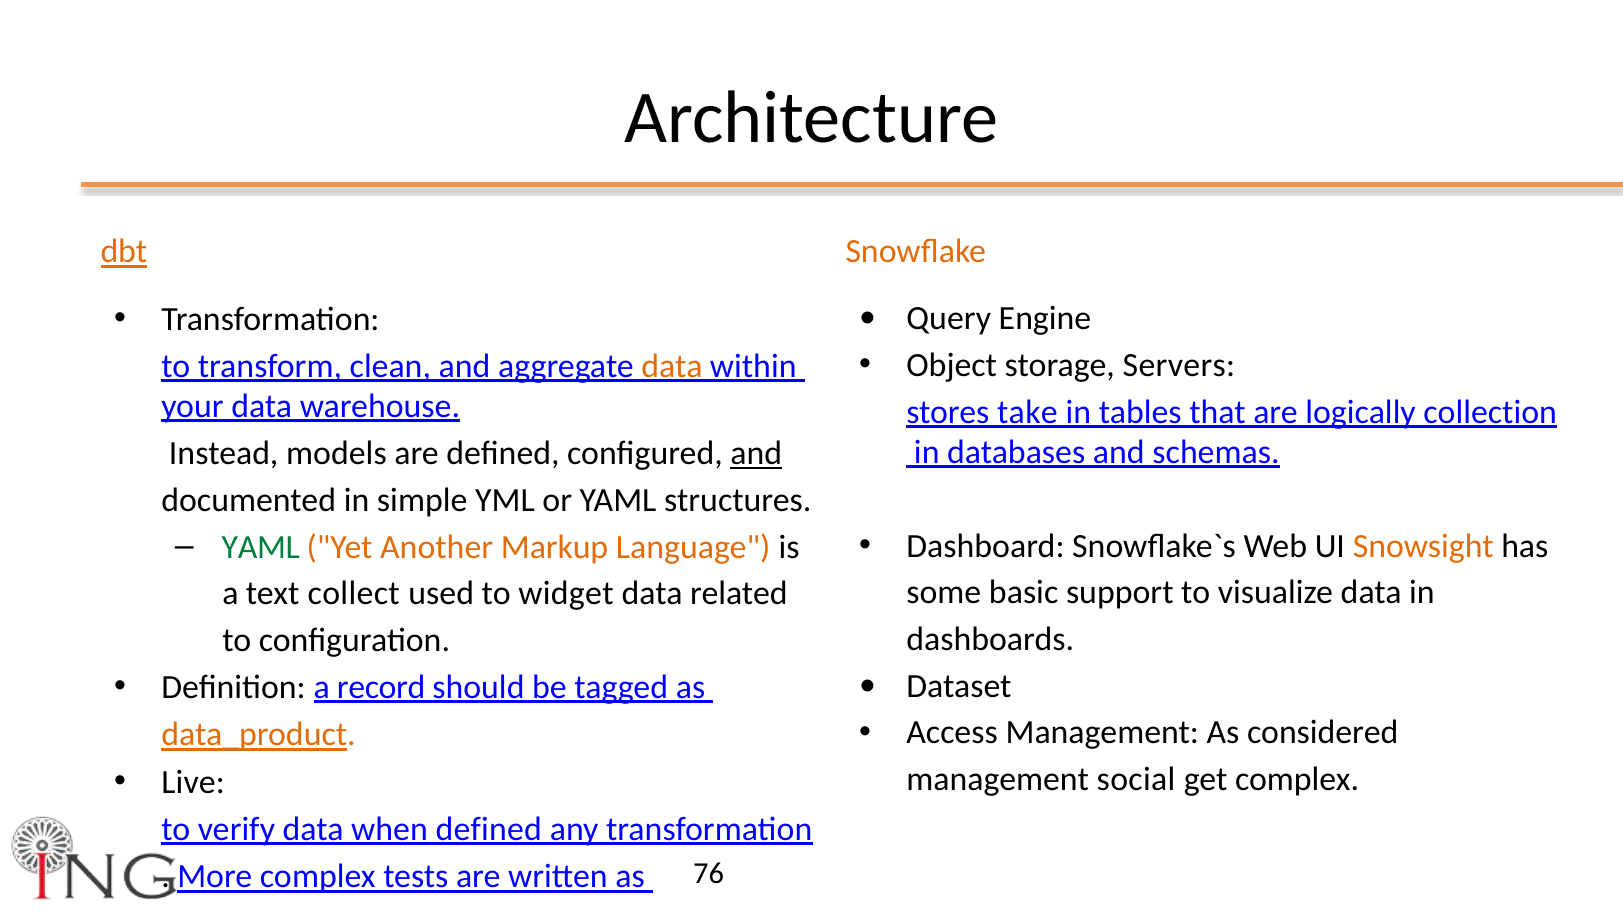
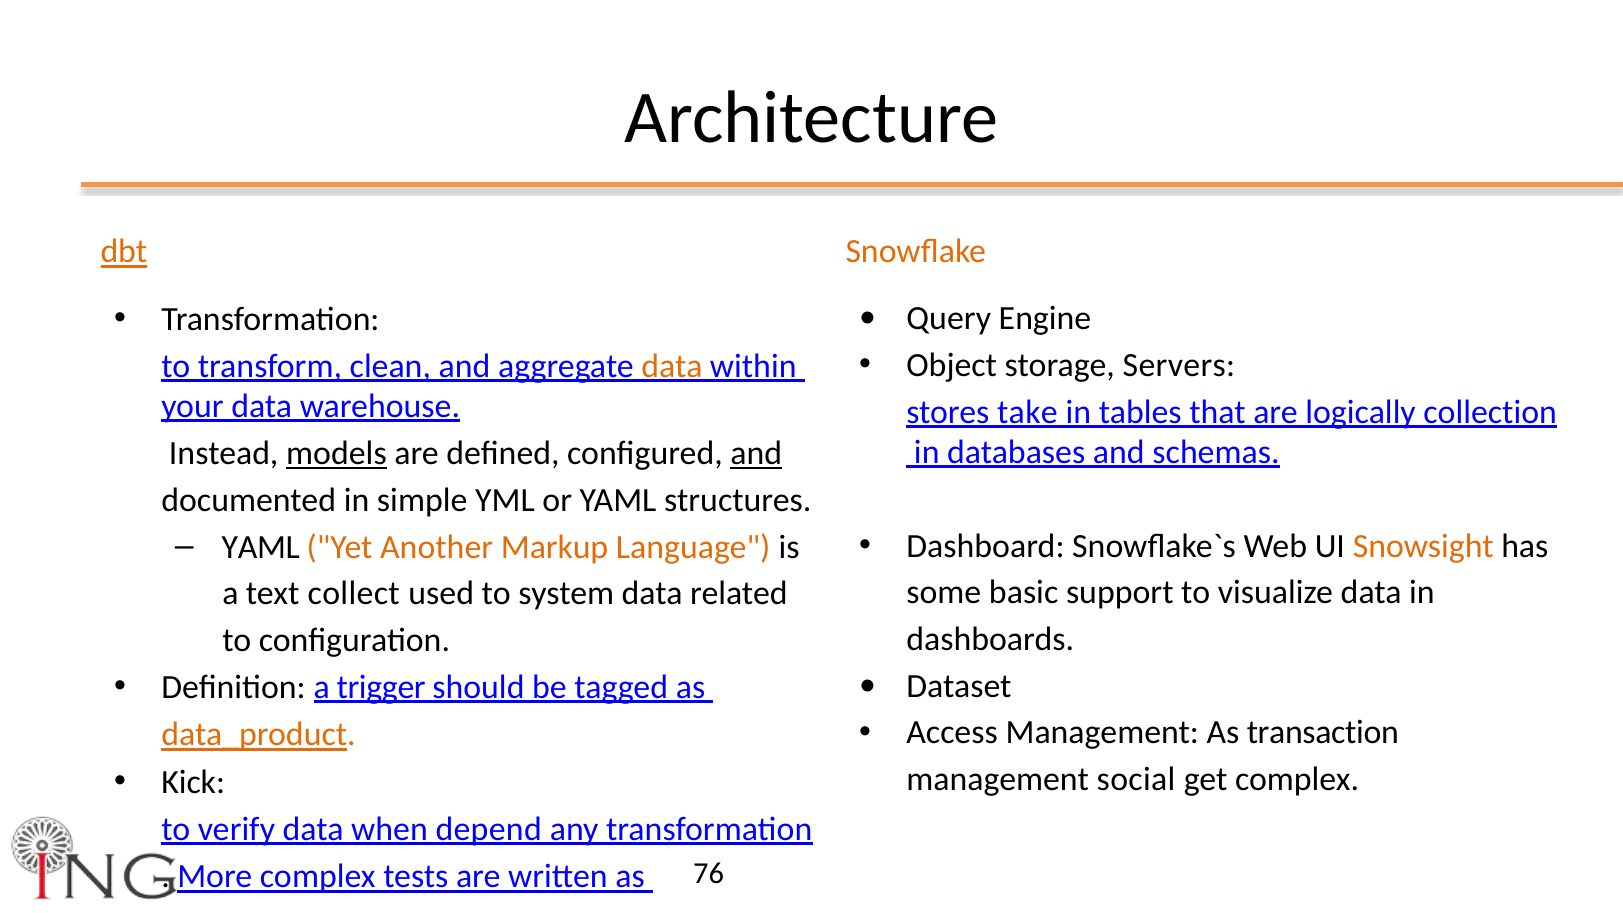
models underline: none -> present (336, 454)
YAML colour: green -> black (261, 547)
widget: widget -> system (566, 594)
record: record -> trigger (381, 687)
considered: considered -> transaction (1323, 733)
Live: Live -> Kick (193, 782)
when defined: defined -> depend (489, 829)
